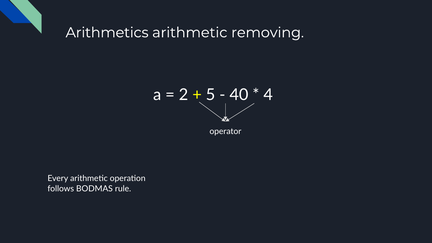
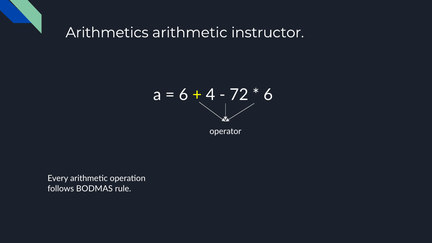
removing: removing -> instructor (268, 33)
2: 2 -> 6 (183, 95)
5: 5 -> 4 (211, 95)
40: 40 -> 72 (239, 95)
4: 4 -> 6 (268, 95)
